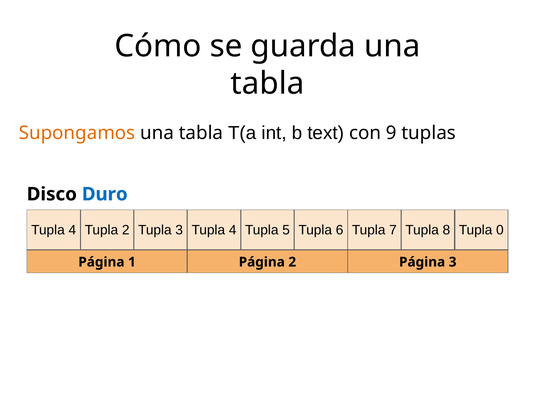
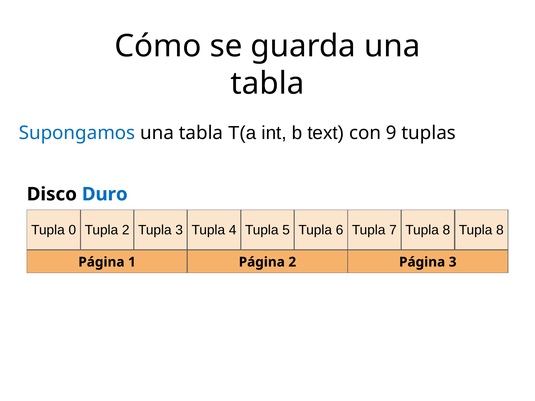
Supongamos colour: orange -> blue (77, 133)
4: 4 -> 0 (72, 230)
8 Tupla 0: 0 -> 8 (500, 230)
